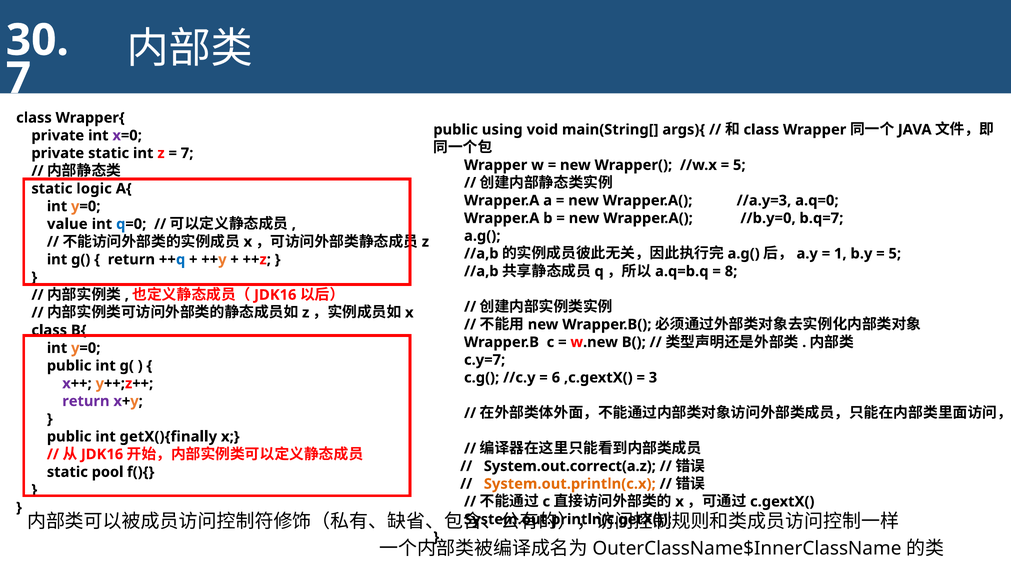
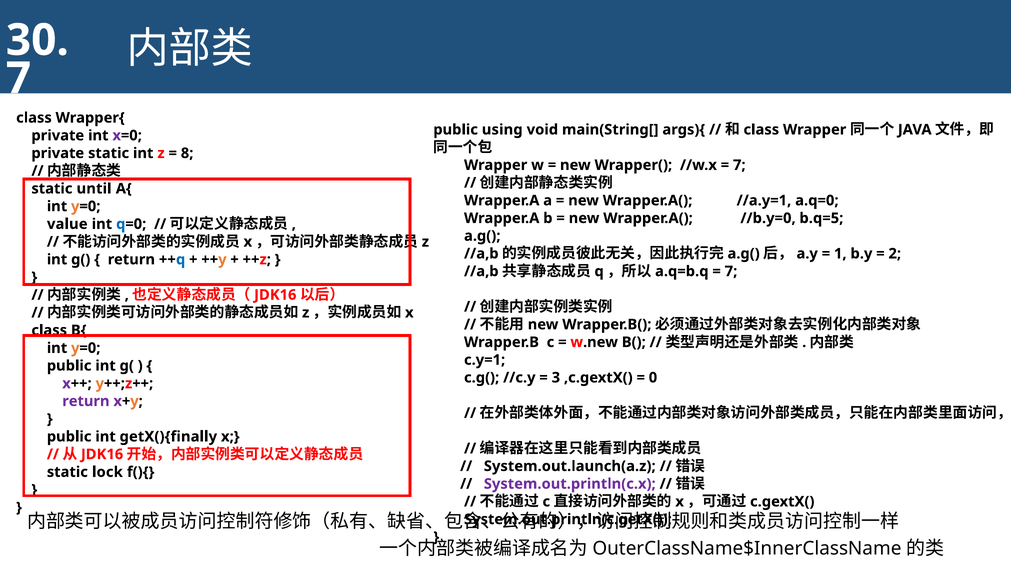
7: 7 -> 8 (187, 153)
5: 5 -> 7 (739, 165)
logic: logic -> until (94, 189)
//a.y=3: //a.y=3 -> //a.y=1 (764, 200)
b.q=7: b.q=7 -> b.q=5 (821, 218)
5: 5 -> 2 (895, 253)
8: 8 -> 7 (731, 271)
c.y=7: c.y=7 -> c.y=1 (485, 360)
6: 6 -> 3 (556, 377)
3: 3 -> 0 (653, 377)
System.out.correct(a.z: System.out.correct(a.z -> System.out.launch(a.z (570, 466)
pool: pool -> lock (107, 472)
System.out.println(c.x colour: orange -> purple (570, 484)
